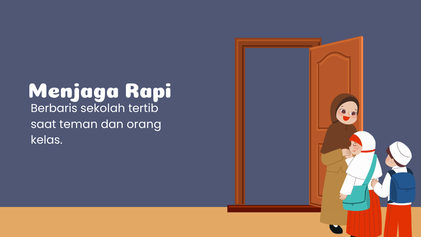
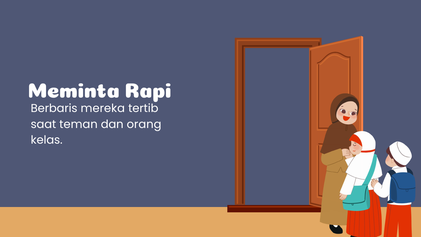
Menjaga: Menjaga -> Meminta (74, 91)
sekolah: sekolah -> mereka (103, 108)
